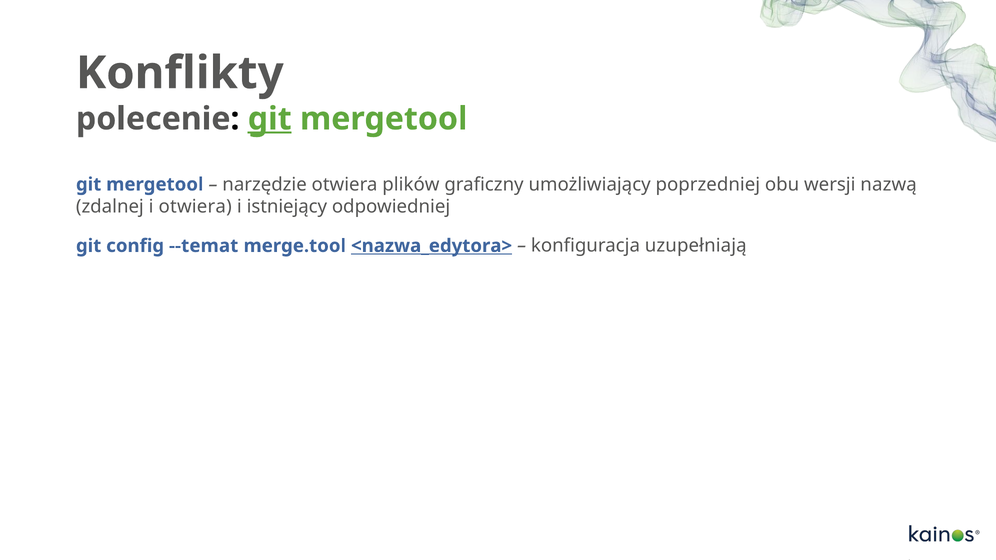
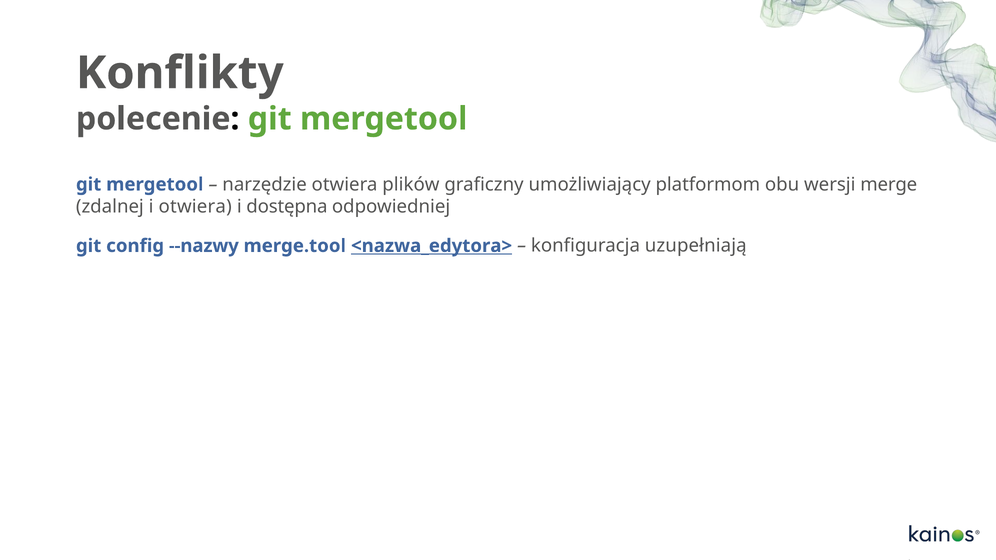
git underline: present -> none (270, 119)
poprzedniej: poprzedniej -> platformom (708, 184)
nazwą: nazwą -> merge (889, 184)
istniejący: istniejący -> dostępna (287, 207)
--temat: --temat -> --nazwy (204, 246)
